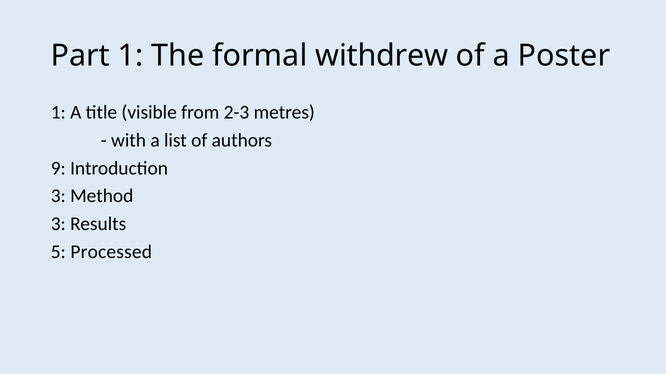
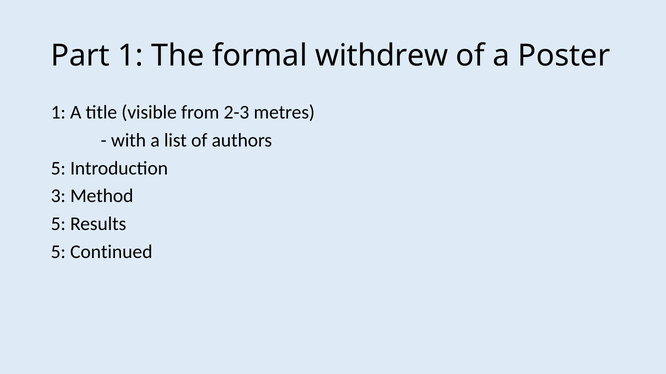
9: 9 -> 5 (58, 168)
3: 3 -> 5 (58, 224)
Processed: Processed -> Continued (111, 252)
